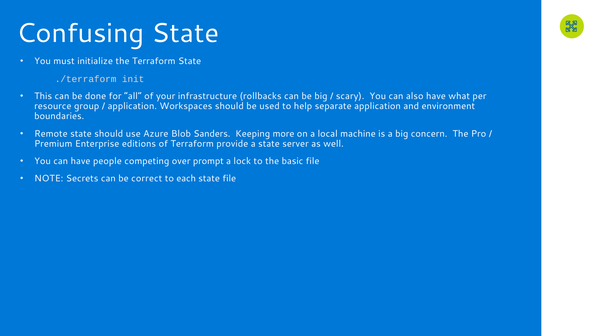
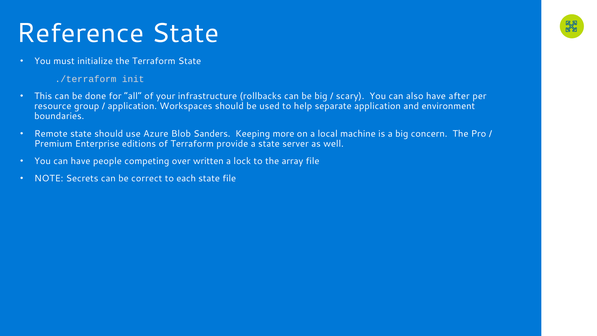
Confusing: Confusing -> Reference (80, 33)
what: what -> after (459, 96)
prompt: prompt -> written (208, 161)
basic: basic -> array (292, 161)
